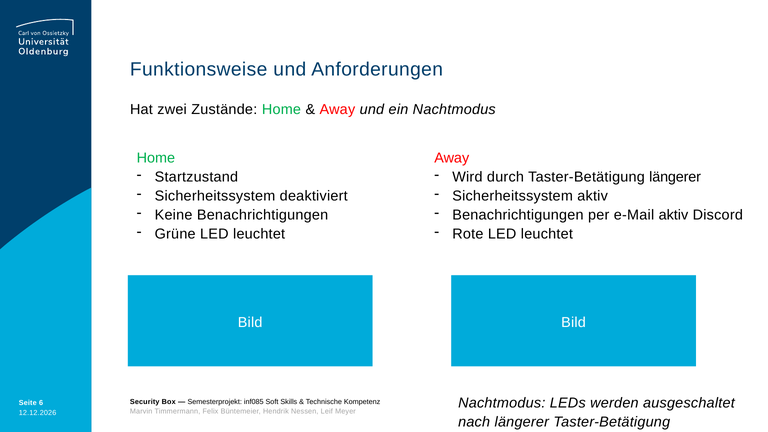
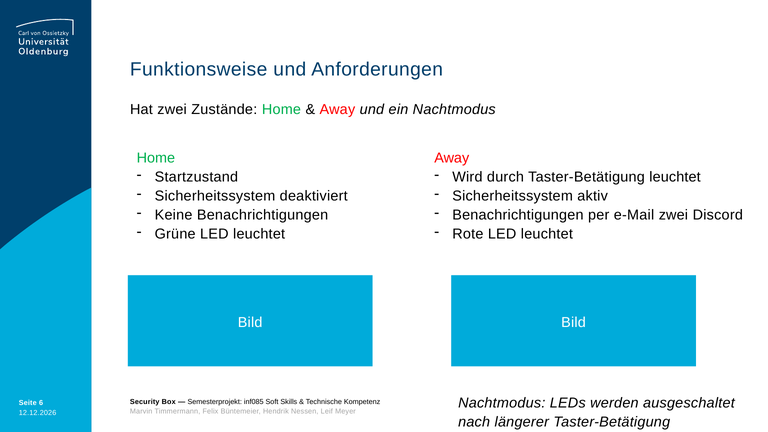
Taster-Betätigung längerer: längerer -> leuchtet (675, 177)
e-Mail aktiv: aktiv -> zwei (673, 215)
